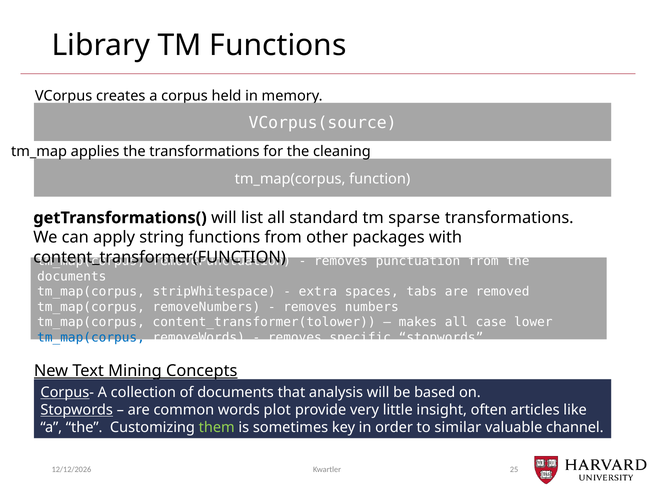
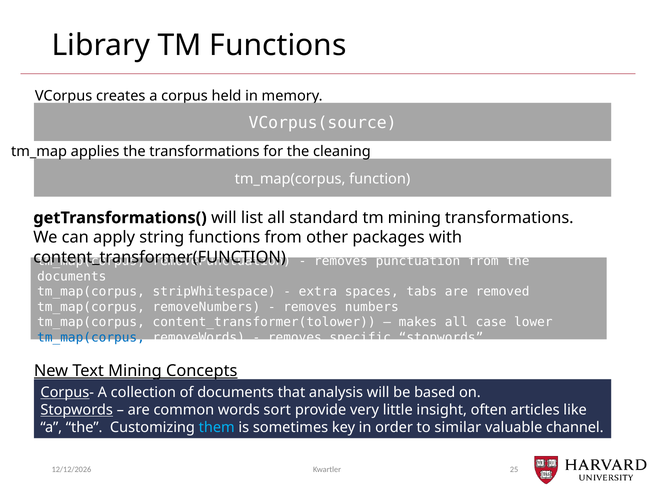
tm sparse: sparse -> mining (414, 218)
plot: plot -> sort (277, 410)
them colour: light green -> light blue (217, 427)
